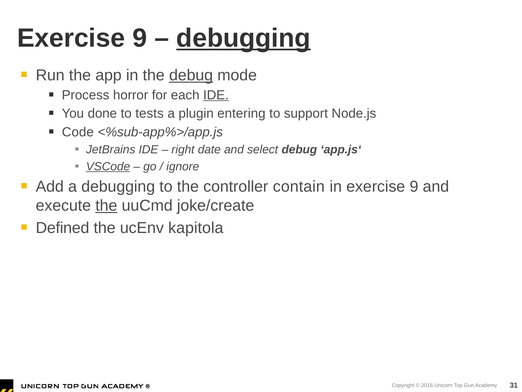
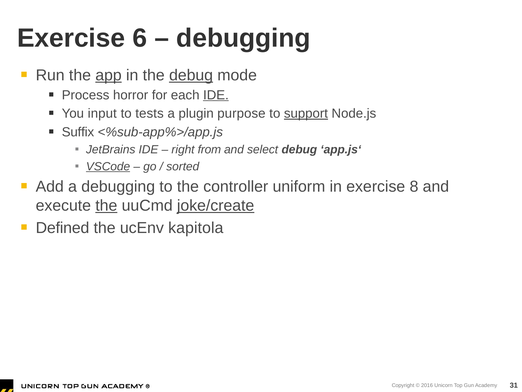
9: 9 -> 6 (140, 38)
debugging underline: present -> none (243, 38)
app underline: none -> present (109, 75)
done: done -> input (102, 113)
entering: entering -> purpose (241, 113)
support underline: none -> present (306, 113)
Code: Code -> Suffix (78, 132)
date: date -> from (209, 149)
ignore: ignore -> sorted (183, 166)
contain: contain -> uniform (299, 186)
in exercise 9: 9 -> 8 (414, 186)
joke/create underline: none -> present (216, 205)
